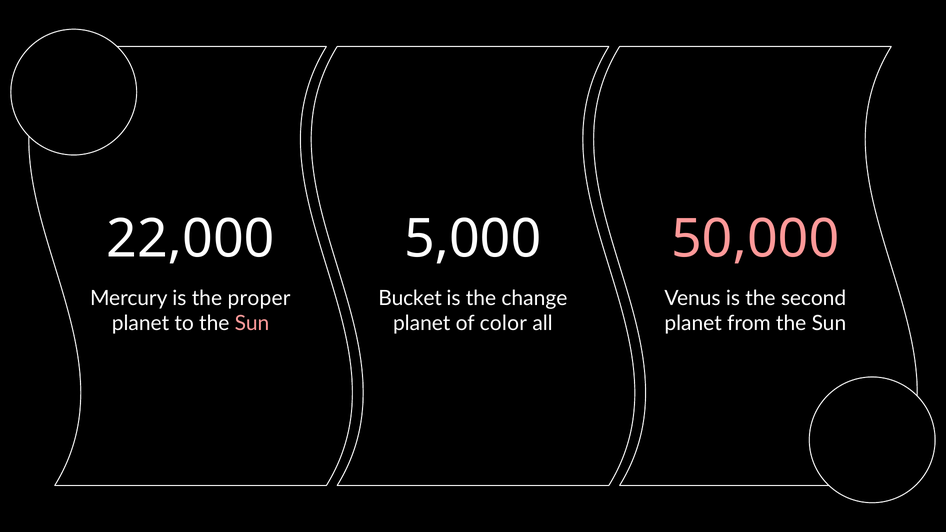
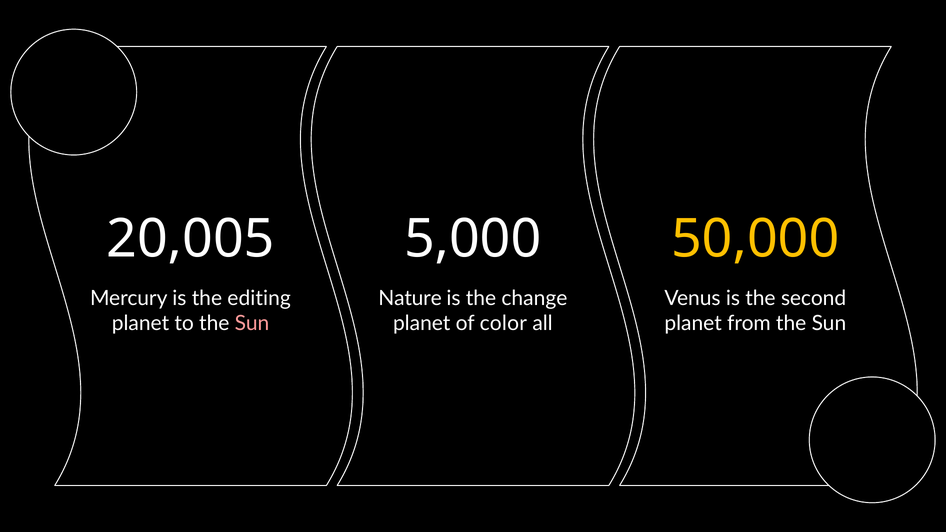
22,000: 22,000 -> 20,005 (191, 239)
50,000 colour: pink -> yellow (755, 239)
proper: proper -> editing (259, 298)
Bucket: Bucket -> Nature (410, 298)
